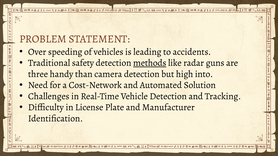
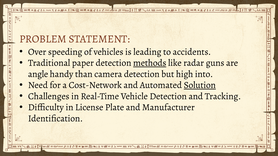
safety: safety -> paper (83, 63)
three: three -> angle (38, 74)
Solution underline: none -> present (200, 85)
